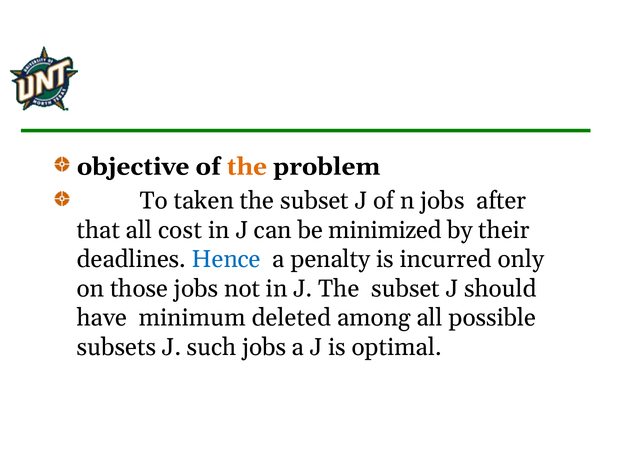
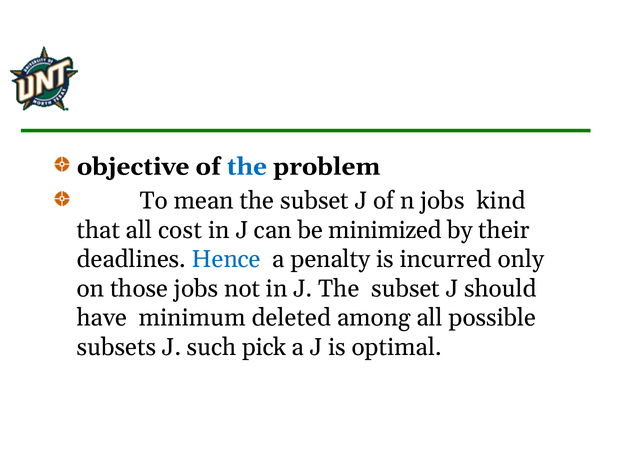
the colour: orange -> blue (247, 167)
taken: taken -> mean (204, 201)
after: after -> kind (501, 201)
such jobs: jobs -> pick (264, 347)
